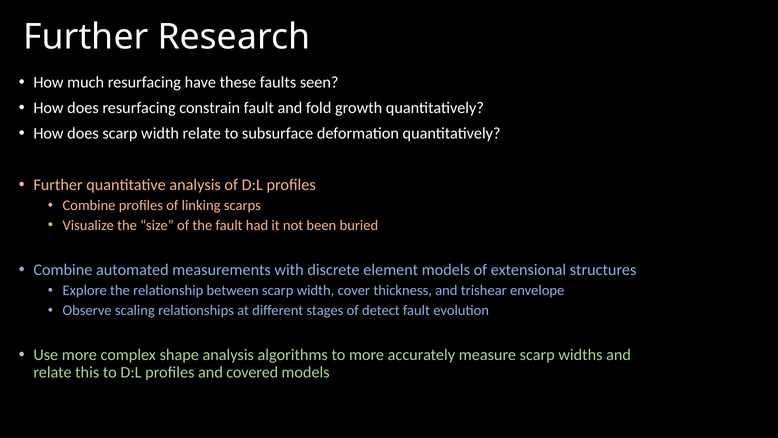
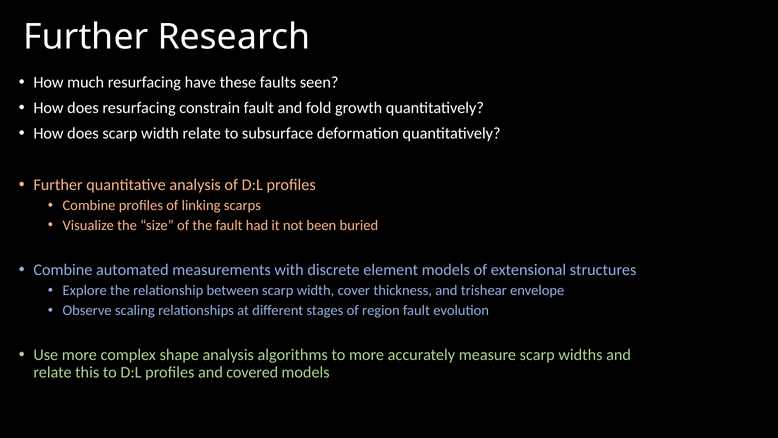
detect: detect -> region (381, 310)
